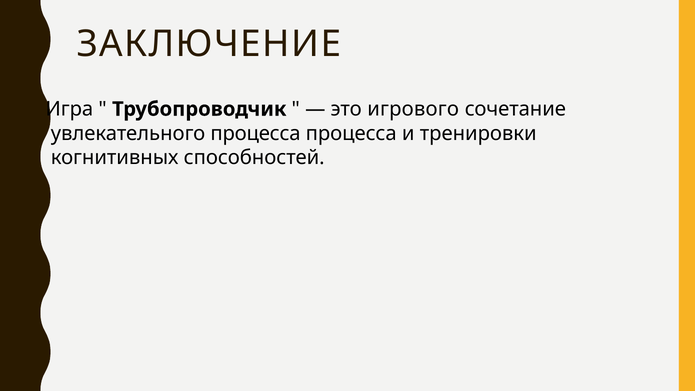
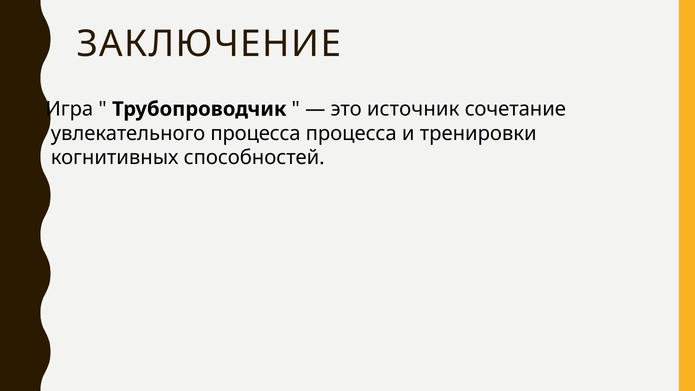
игрового: игрового -> источник (413, 109)
